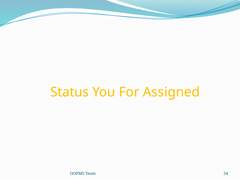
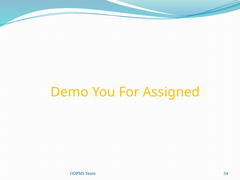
Status: Status -> Demo (70, 92)
